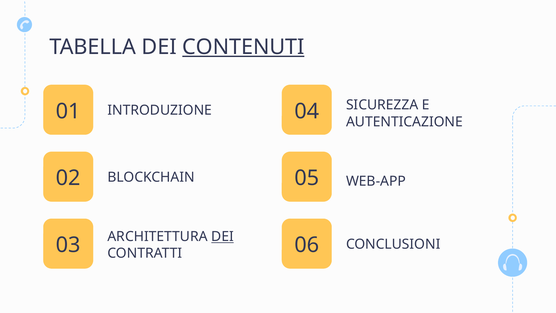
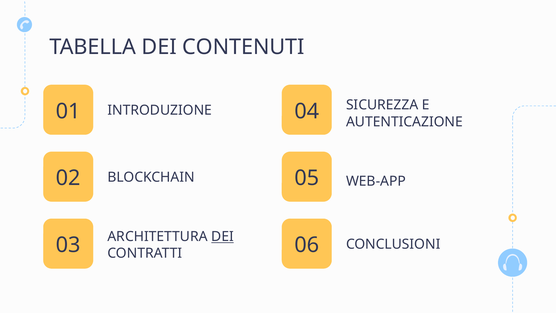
CONTENUTI underline: present -> none (243, 47)
